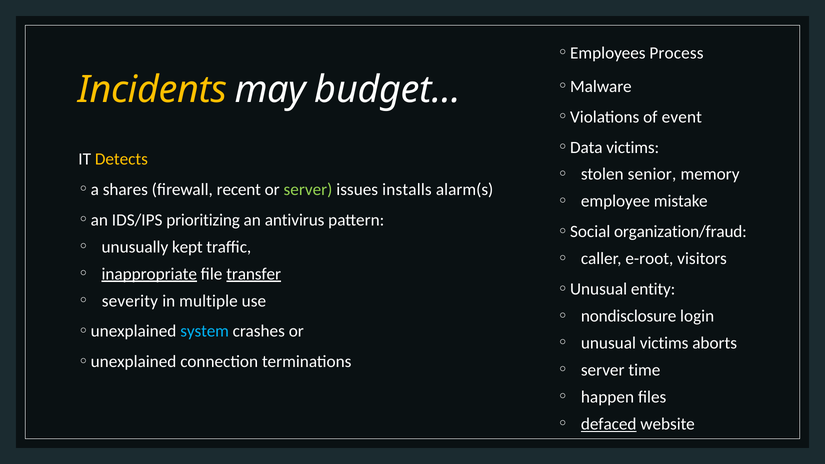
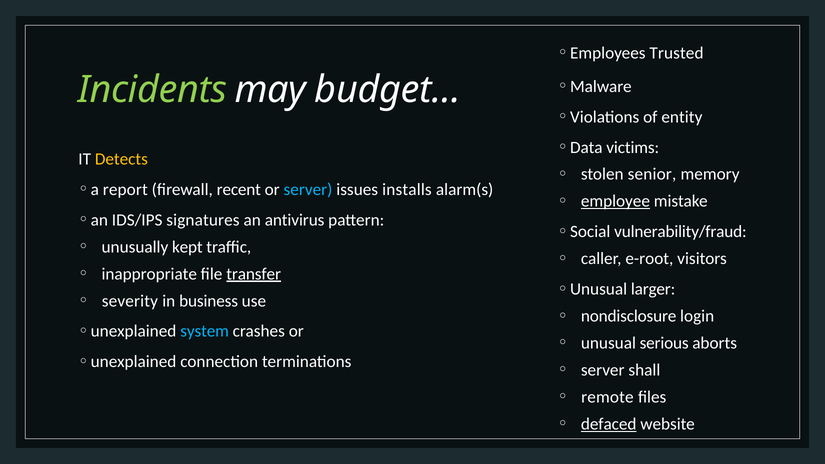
Process: Process -> Trusted (677, 53)
Incidents colour: yellow -> light green (152, 90)
event: event -> entity (682, 117)
shares: shares -> report (125, 189)
server colour: light green -> light blue (308, 189)
employee underline: none -> present (615, 201)
prioritizing: prioritizing -> signatures (203, 220)
organization/fraud: organization/fraud -> vulnerability/fraud (680, 232)
inappropriate underline: present -> none (149, 274)
entity: entity -> larger (653, 289)
multiple: multiple -> business (209, 301)
unusual victims: victims -> serious (664, 343)
time: time -> shall (644, 370)
happen: happen -> remote (607, 397)
